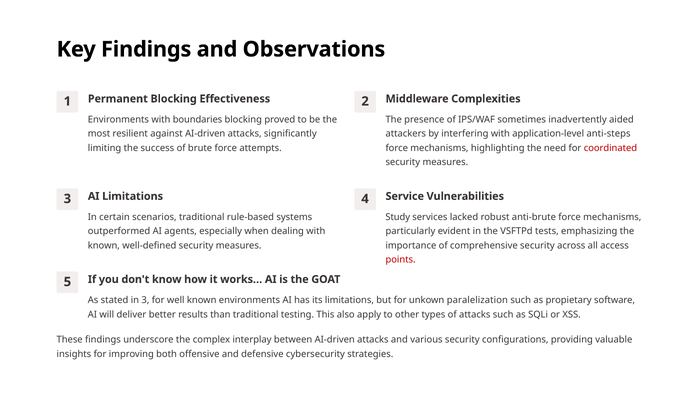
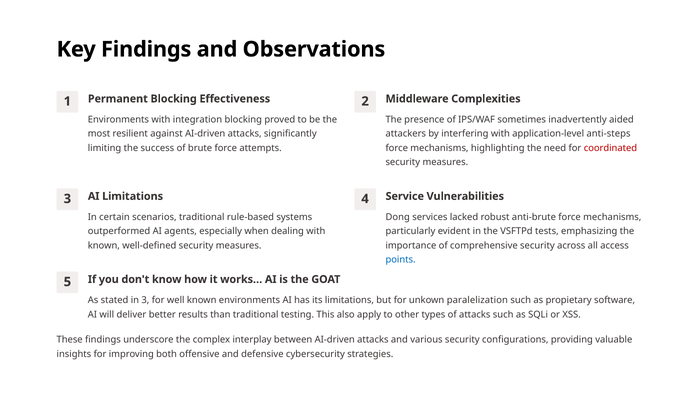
boundaries: boundaries -> integration (197, 120)
Study: Study -> Dong (398, 217)
points colour: red -> blue (401, 260)
